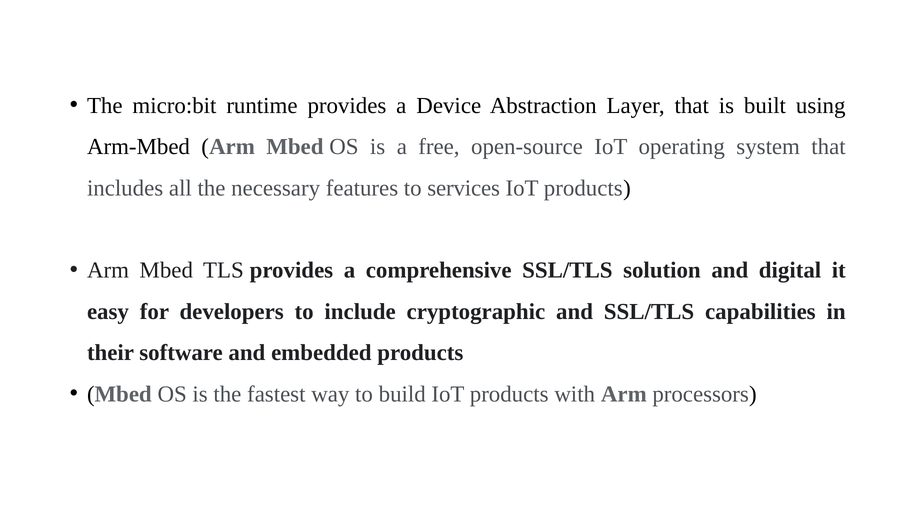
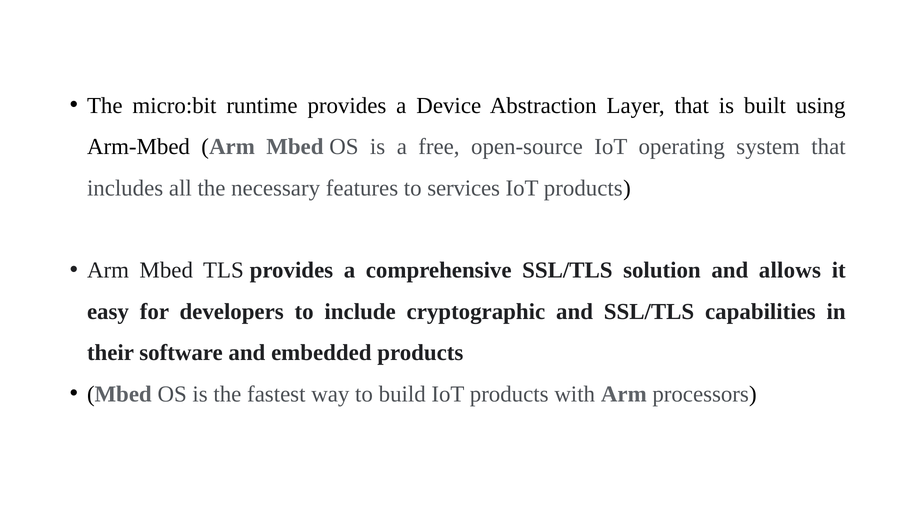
digital: digital -> allows (790, 271)
